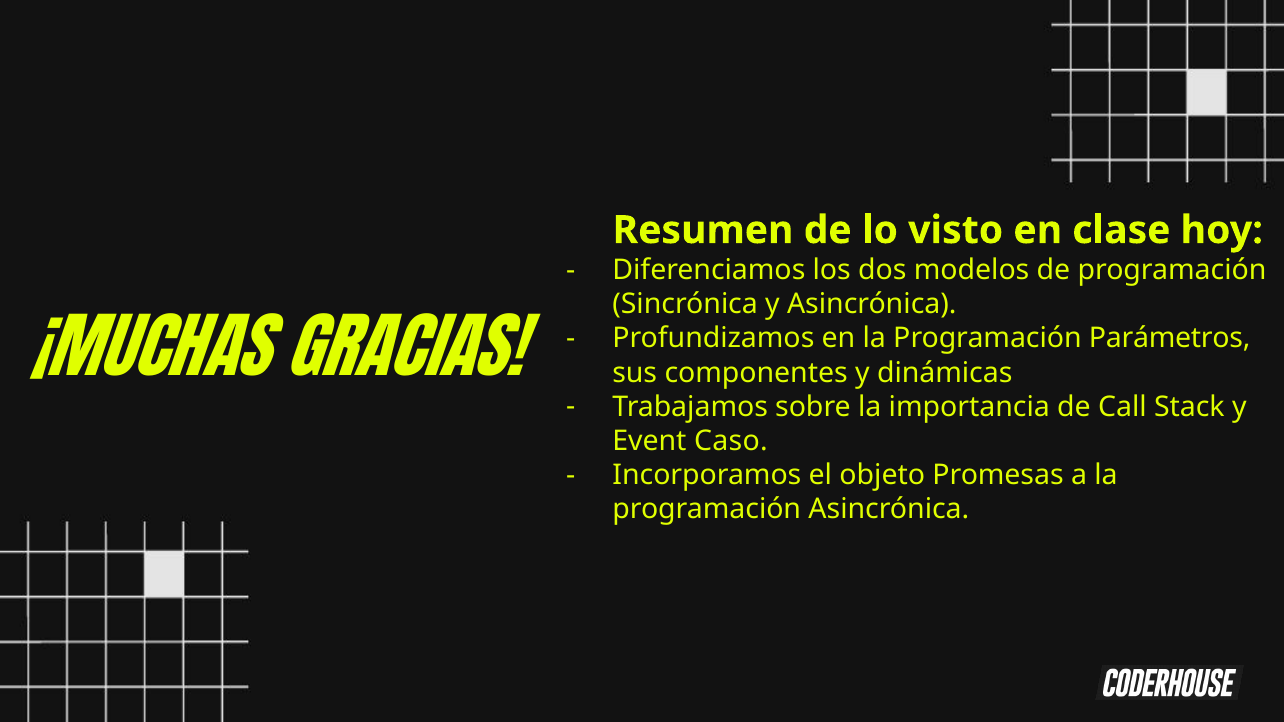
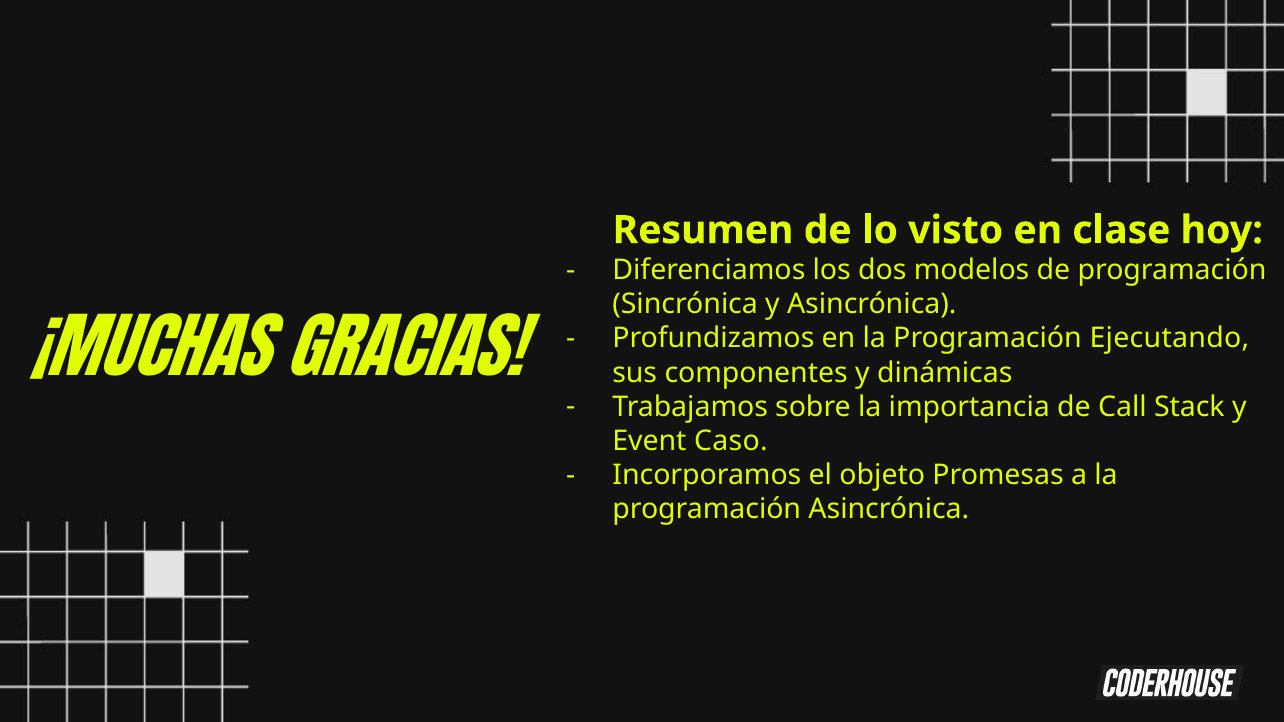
Parámetros: Parámetros -> Ejecutando (1169, 339)
